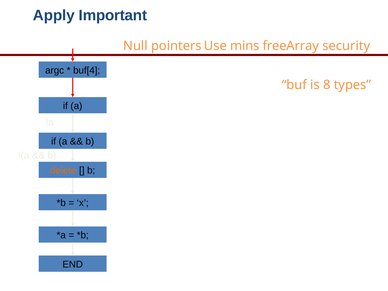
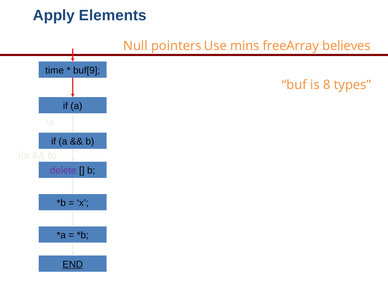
Important: Important -> Elements (113, 15)
security: security -> believes (346, 46)
argc: argc -> time (55, 70)
buf[4: buf[4 -> buf[9 (87, 70)
delete colour: orange -> purple (63, 171)
END underline: none -> present (73, 264)
